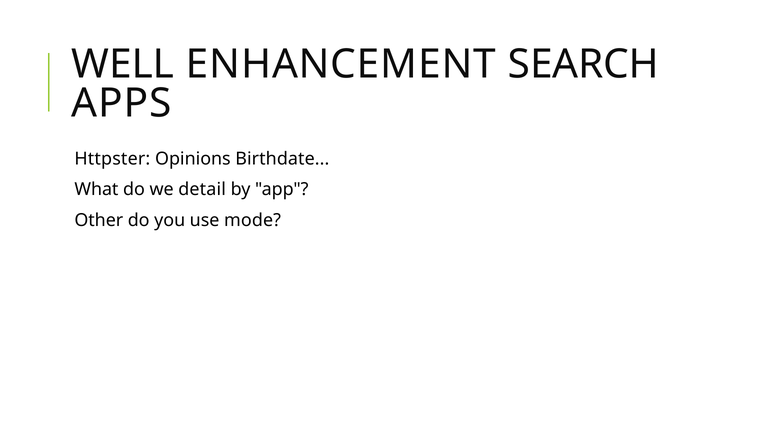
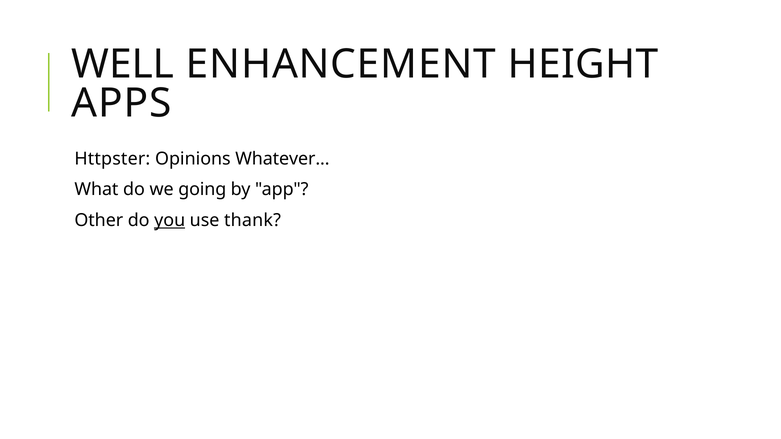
SEARCH: SEARCH -> HEIGHT (583, 64)
Birthdate: Birthdate -> Whatever (282, 159)
detail: detail -> going (202, 190)
you underline: none -> present (170, 220)
mode: mode -> thank (253, 220)
